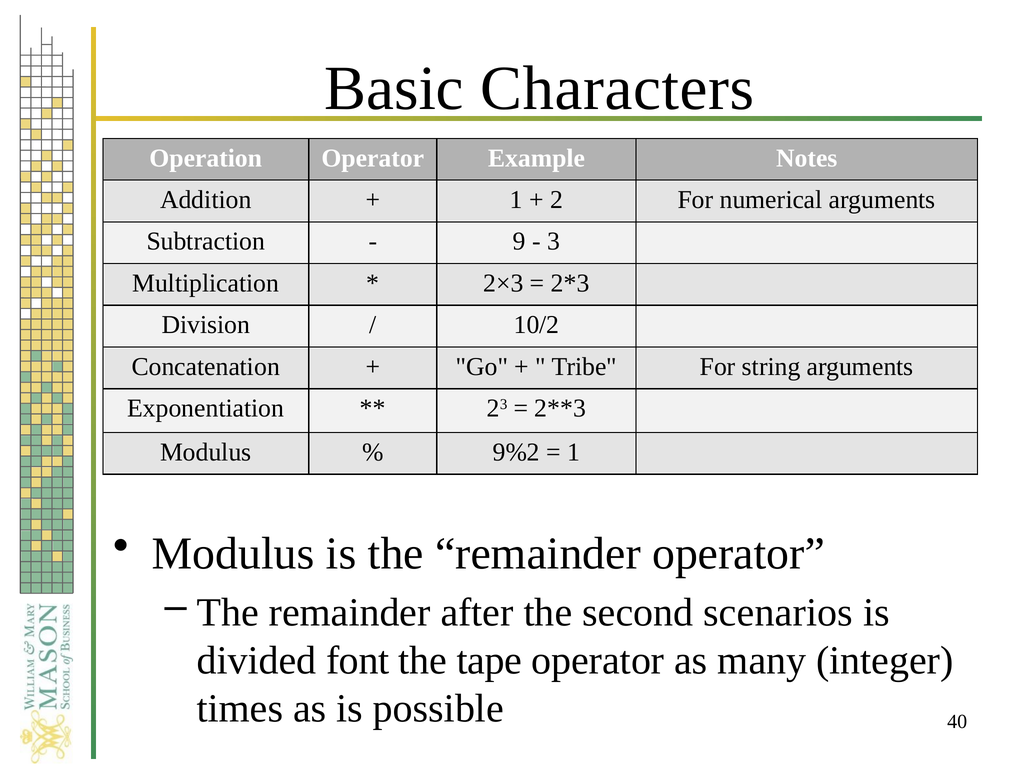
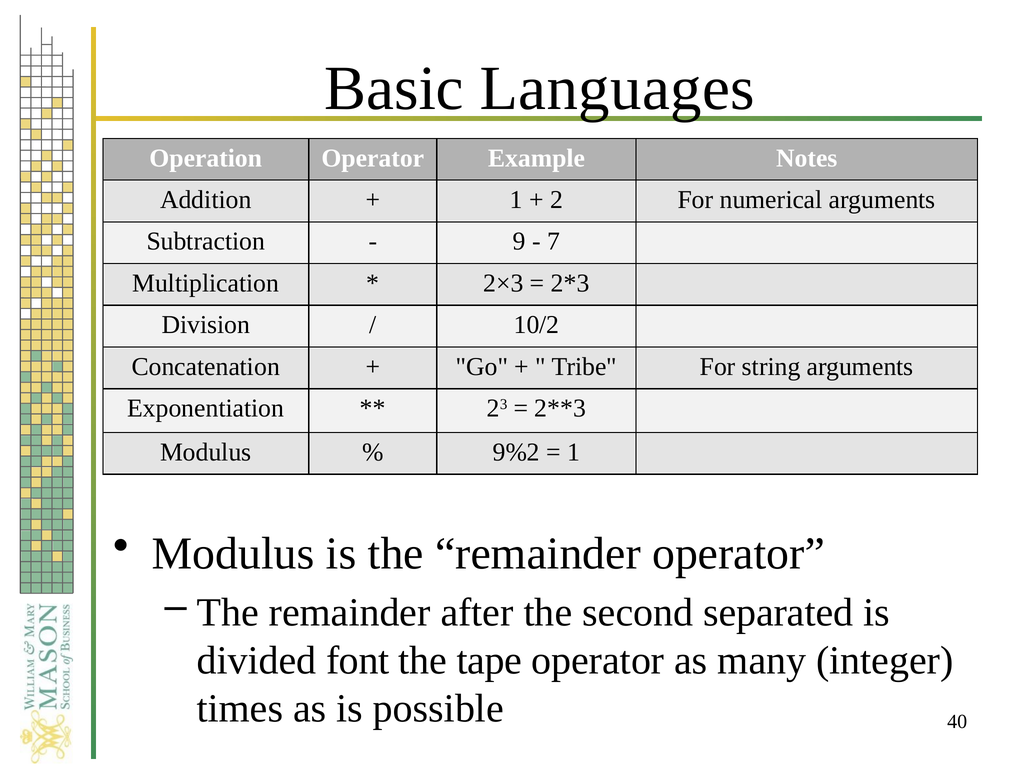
Characters: Characters -> Languages (617, 88)
3: 3 -> 7 (553, 241)
scenarios: scenarios -> separated (778, 612)
